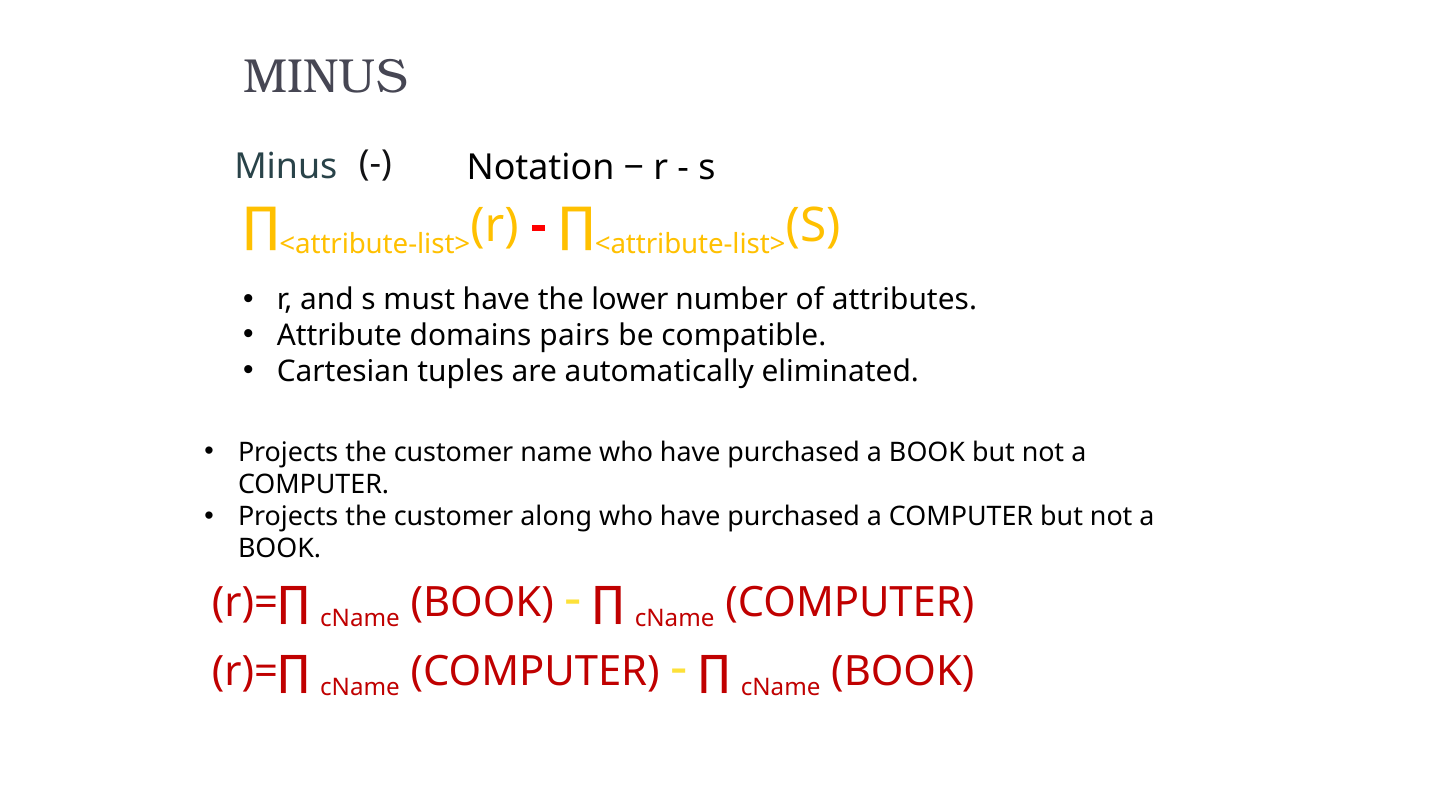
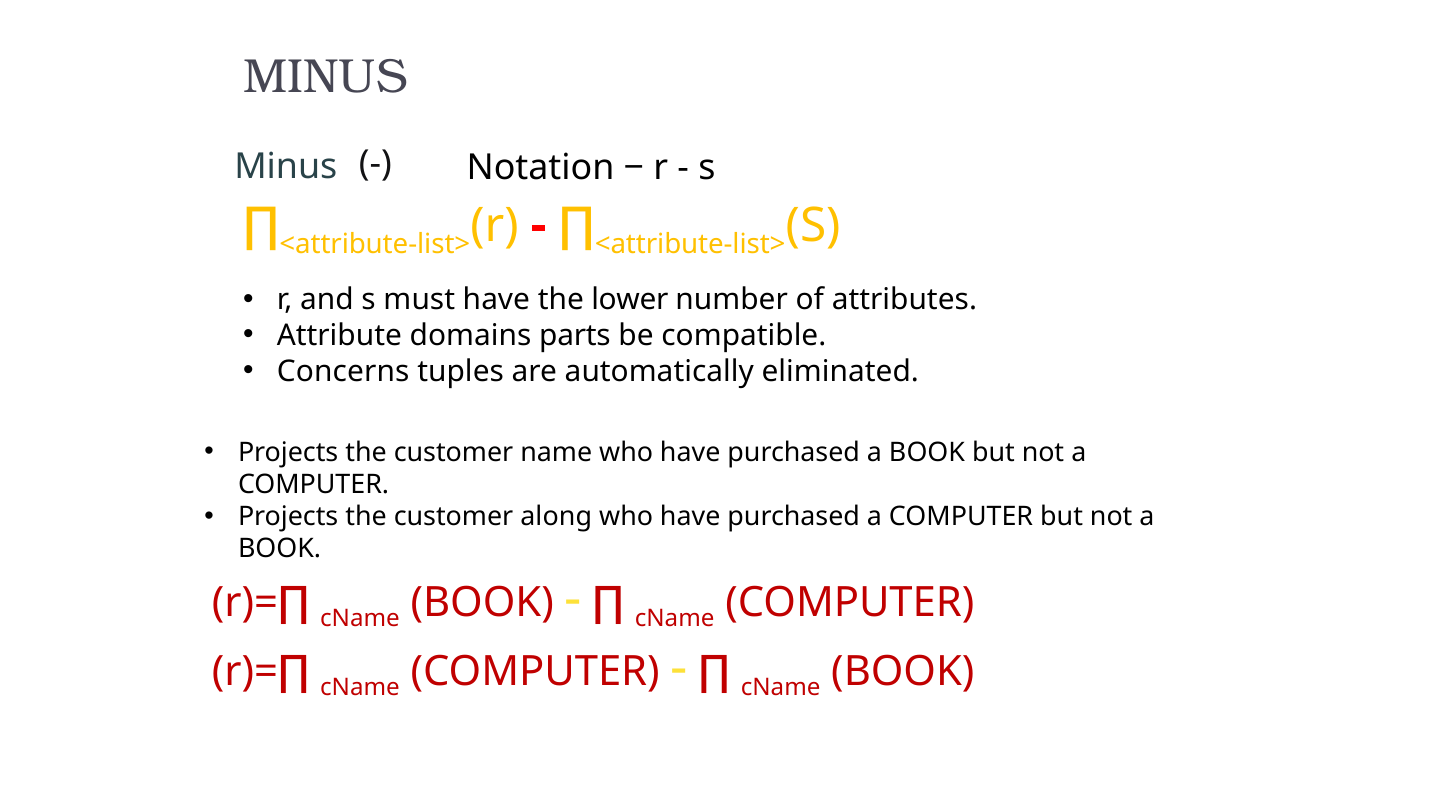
pairs: pairs -> parts (575, 336)
Cartesian: Cartesian -> Concerns (343, 371)
